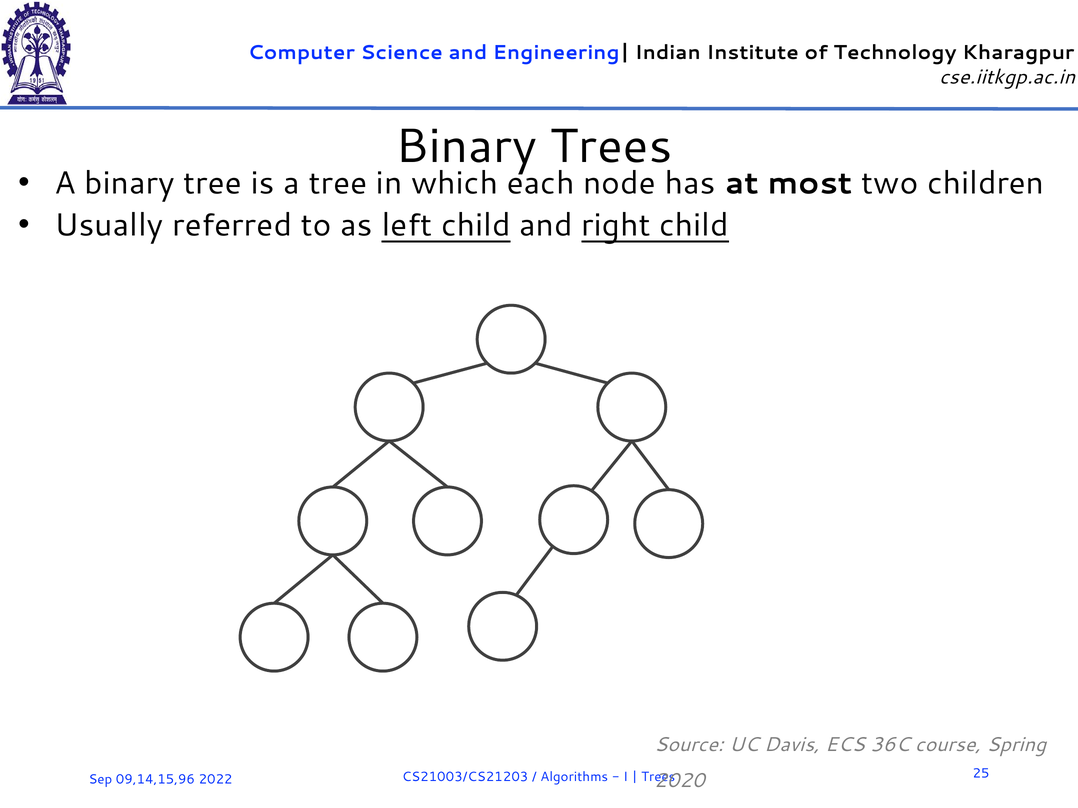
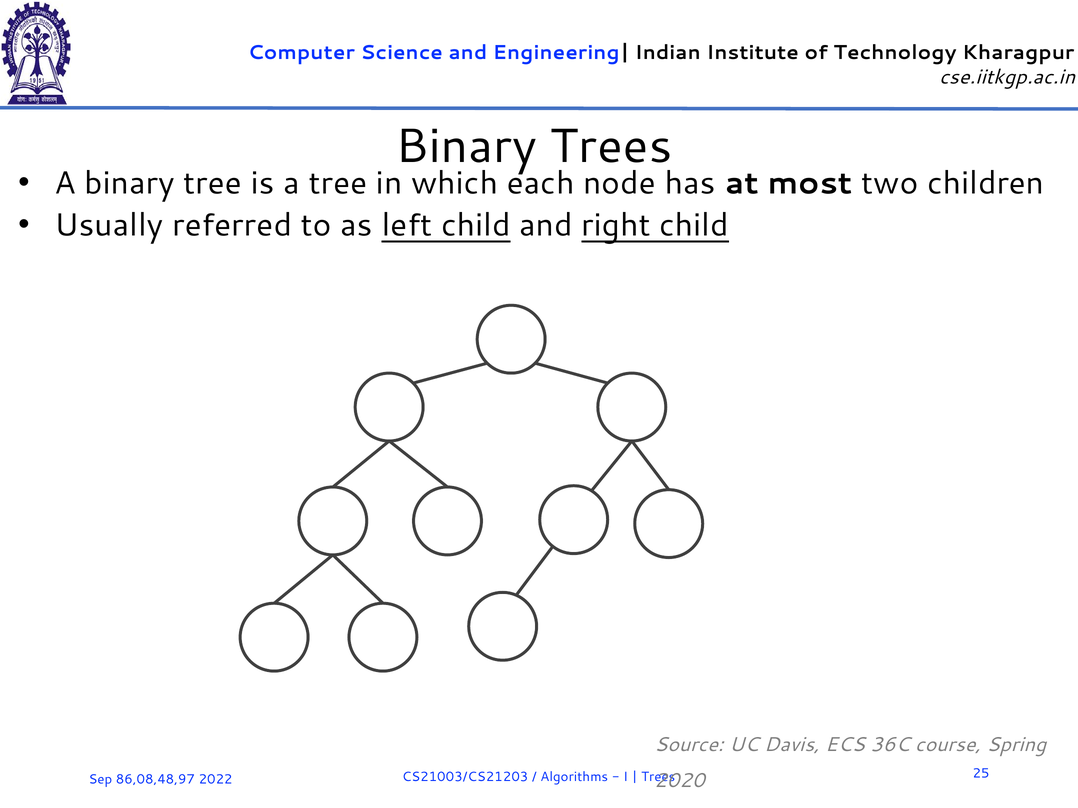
09,14,15,96: 09,14,15,96 -> 86,08,48,97 (155, 780)
